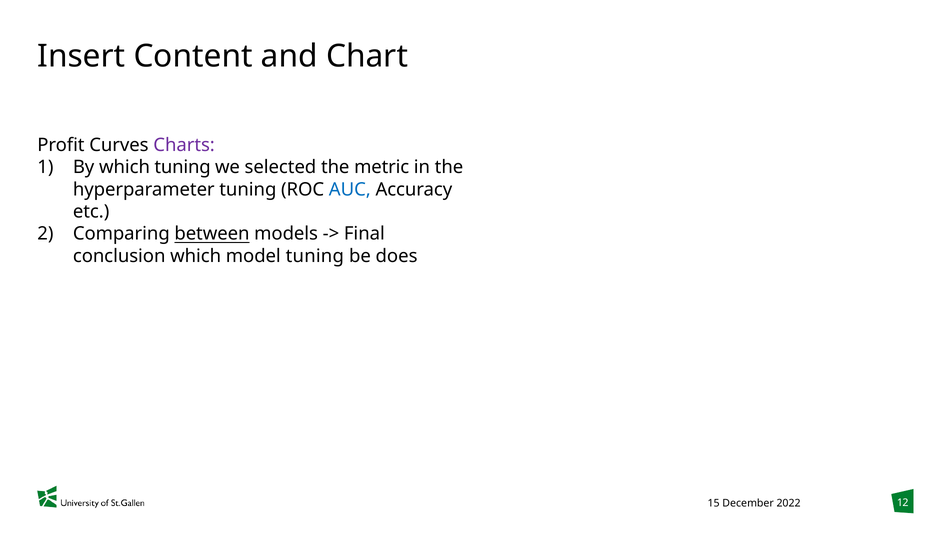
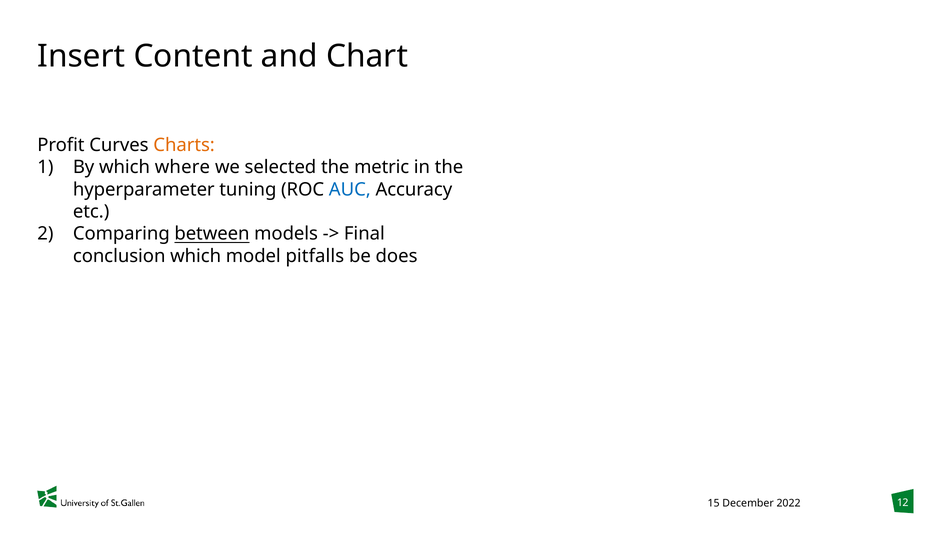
Charts colour: purple -> orange (184, 145)
which tuning: tuning -> where (182, 167)
model tuning: tuning -> pitfalls (315, 256)
